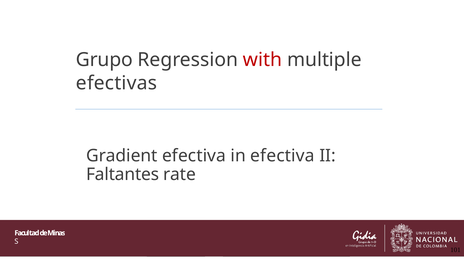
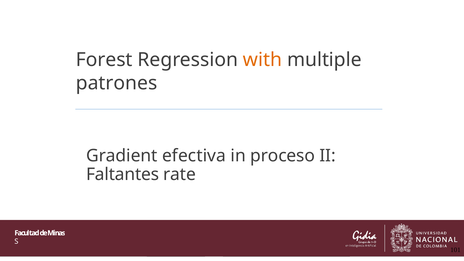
Grupo: Grupo -> Forest (104, 60)
with colour: red -> orange (263, 60)
efectivas: efectivas -> patrones (117, 83)
in efectiva: efectiva -> proceso (283, 156)
